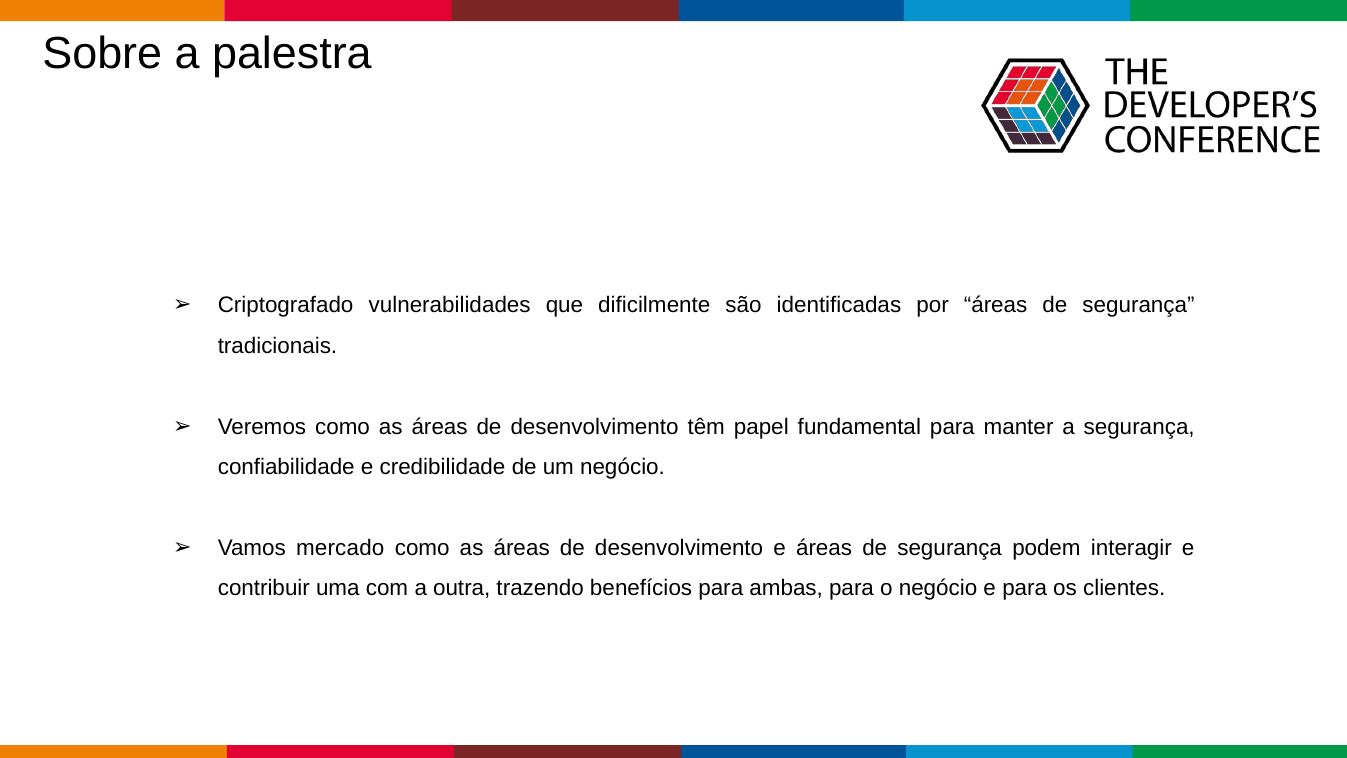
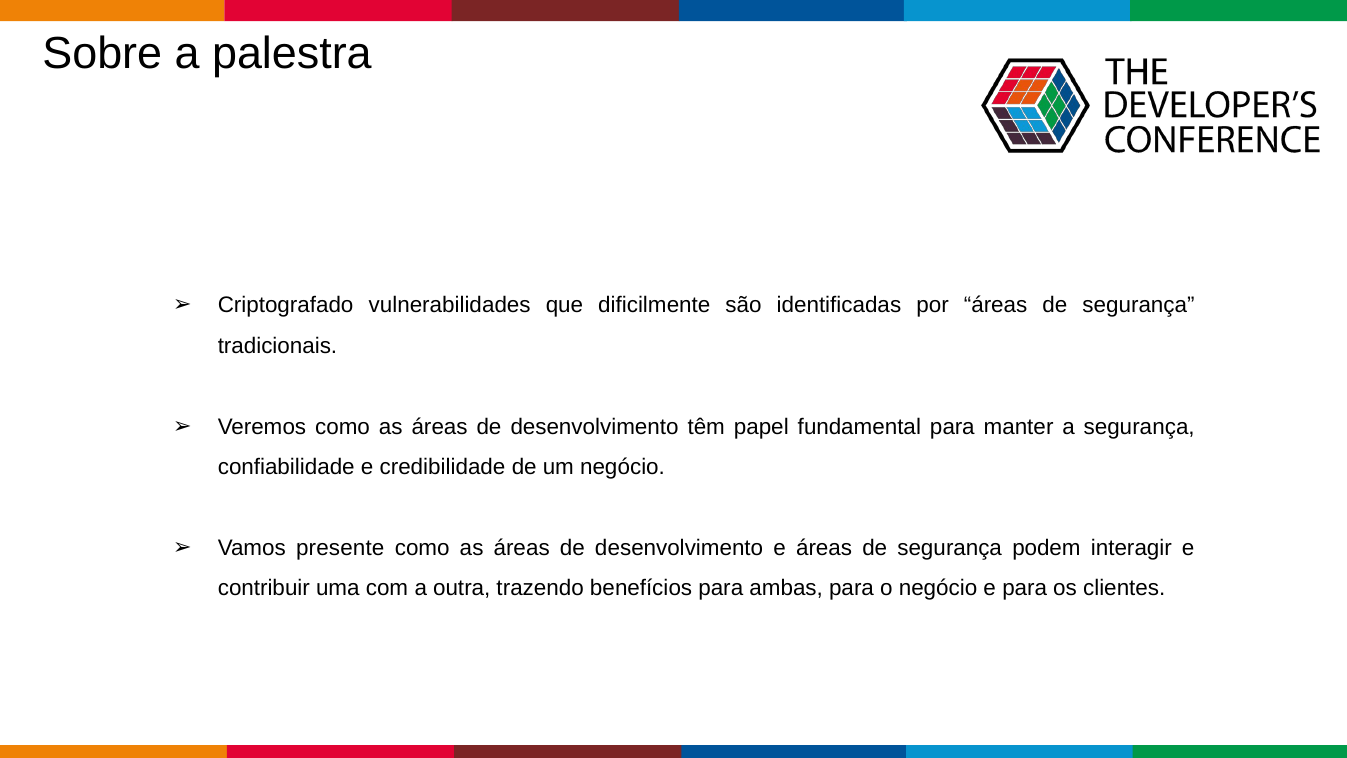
mercado: mercado -> presente (340, 548)
